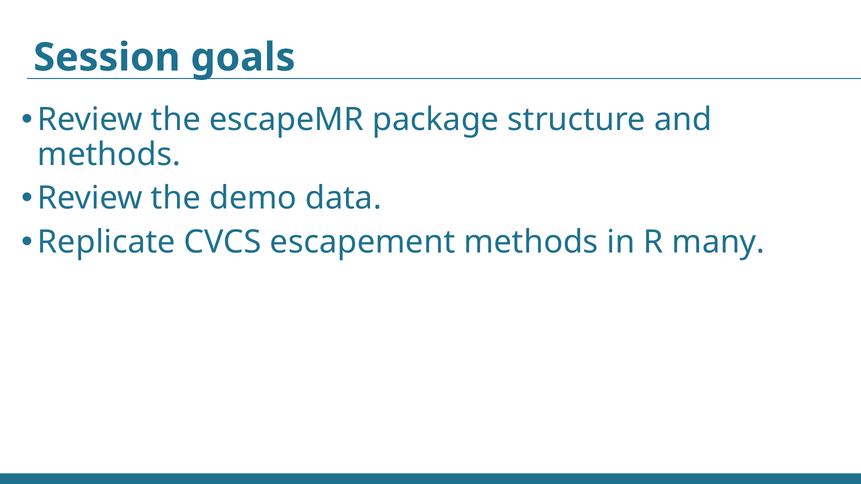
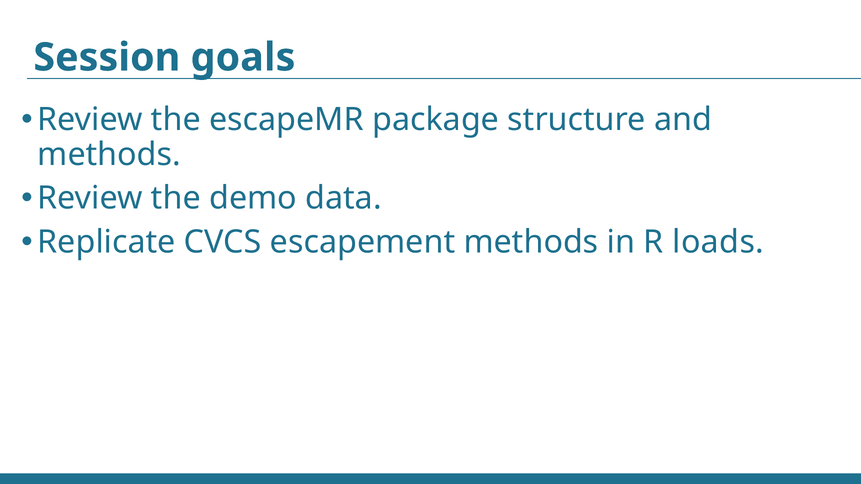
many: many -> loads (718, 242)
